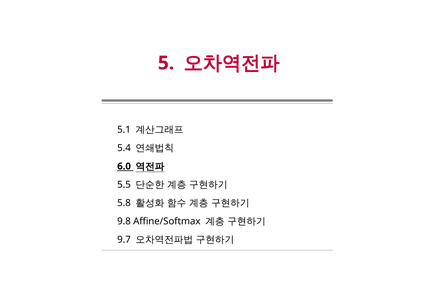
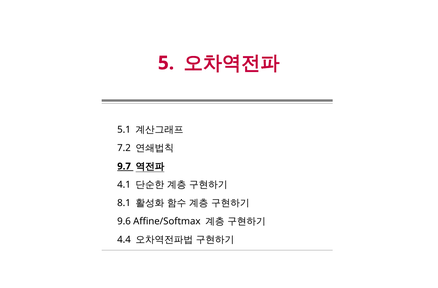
5.4: 5.4 -> 7.2 (124, 148)
6.0: 6.0 -> 9.7 (124, 166)
5.5: 5.5 -> 4.1 (124, 184)
5.8: 5.8 -> 8.1 (124, 203)
9.8: 9.8 -> 9.6 (124, 221)
9.7: 9.7 -> 4.4 (124, 239)
